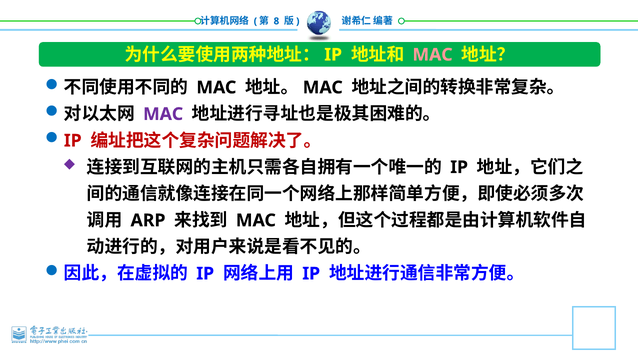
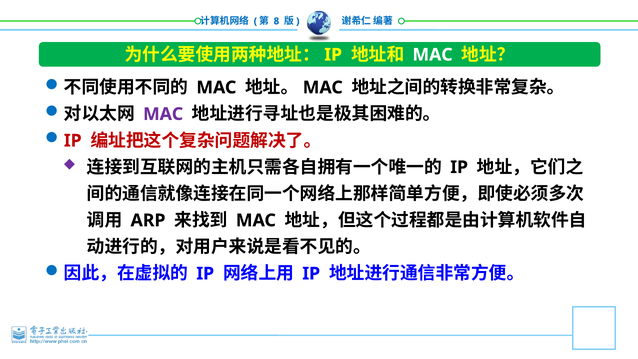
MAC colour: pink -> white (433, 55)
